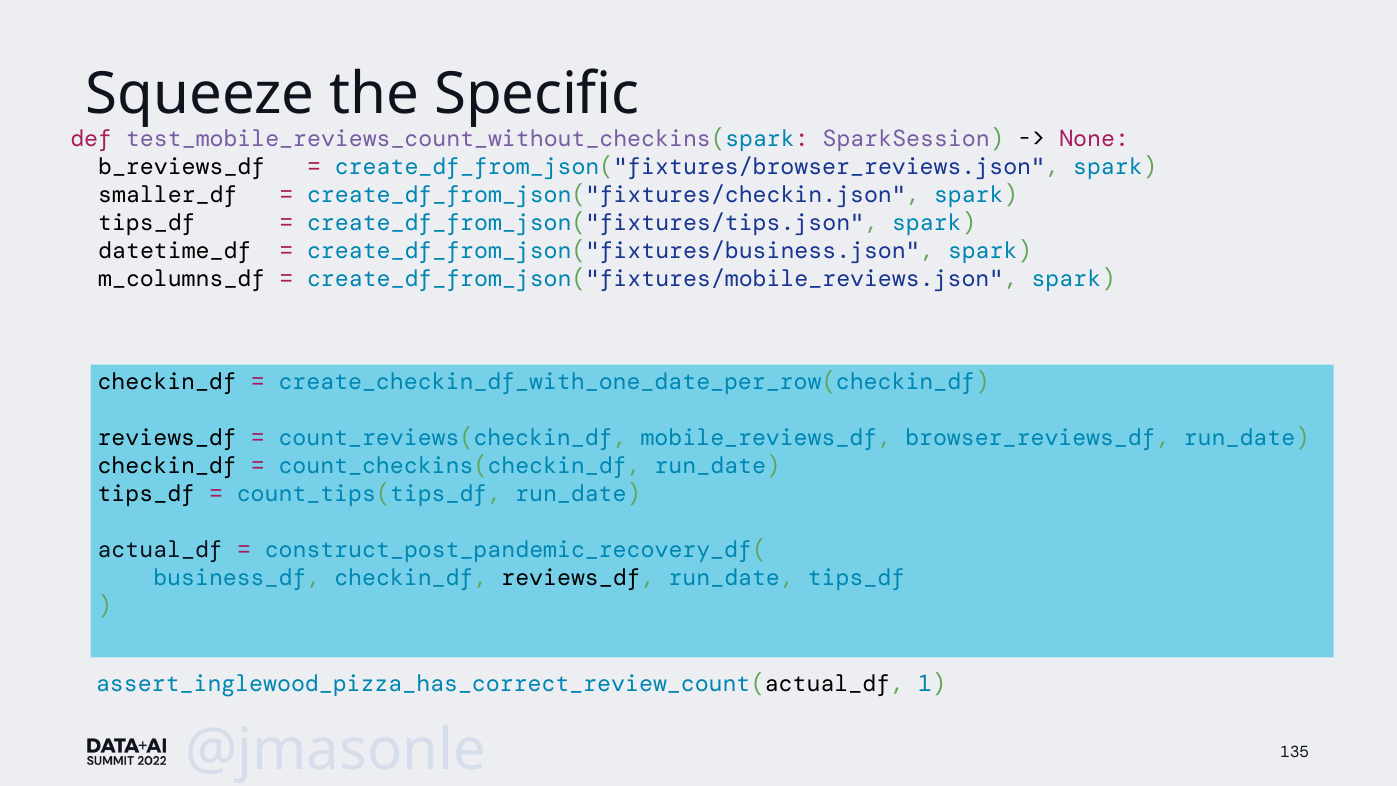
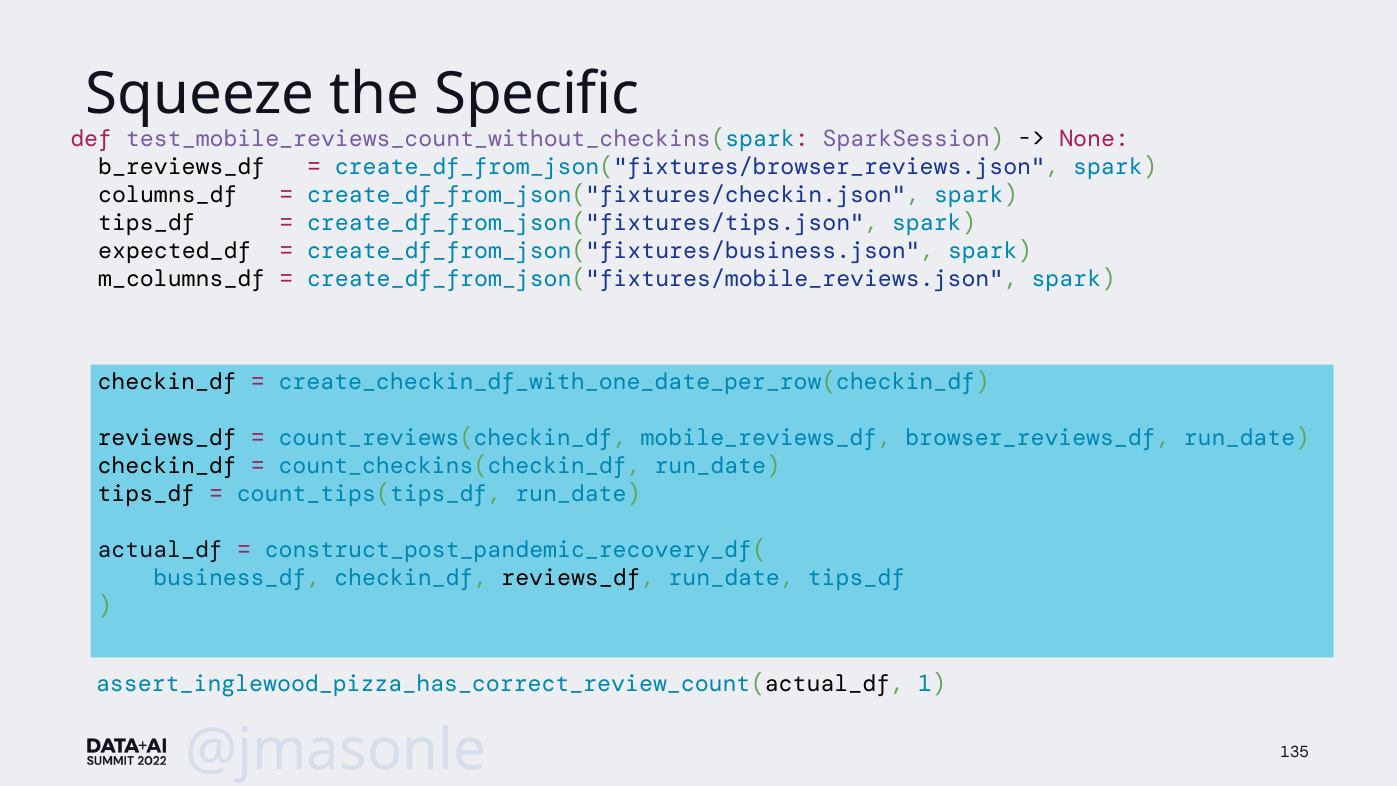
smaller_df: smaller_df -> columns_df (168, 195)
datetime_df: datetime_df -> expected_df (175, 251)
